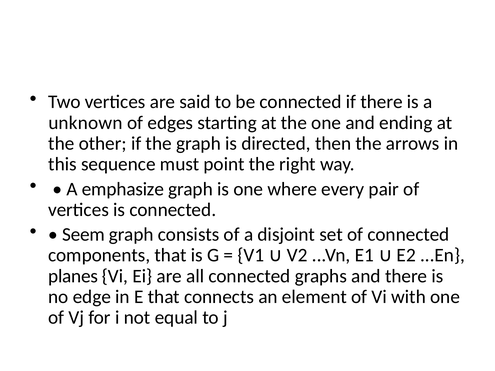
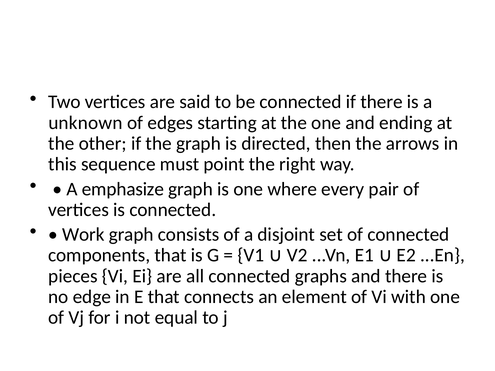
Seem: Seem -> Work (83, 235)
planes: planes -> pieces (73, 276)
